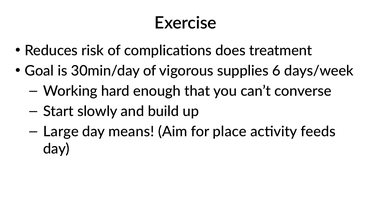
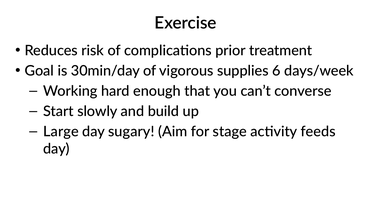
does: does -> prior (230, 51)
means: means -> sugary (131, 132)
place: place -> stage (230, 132)
